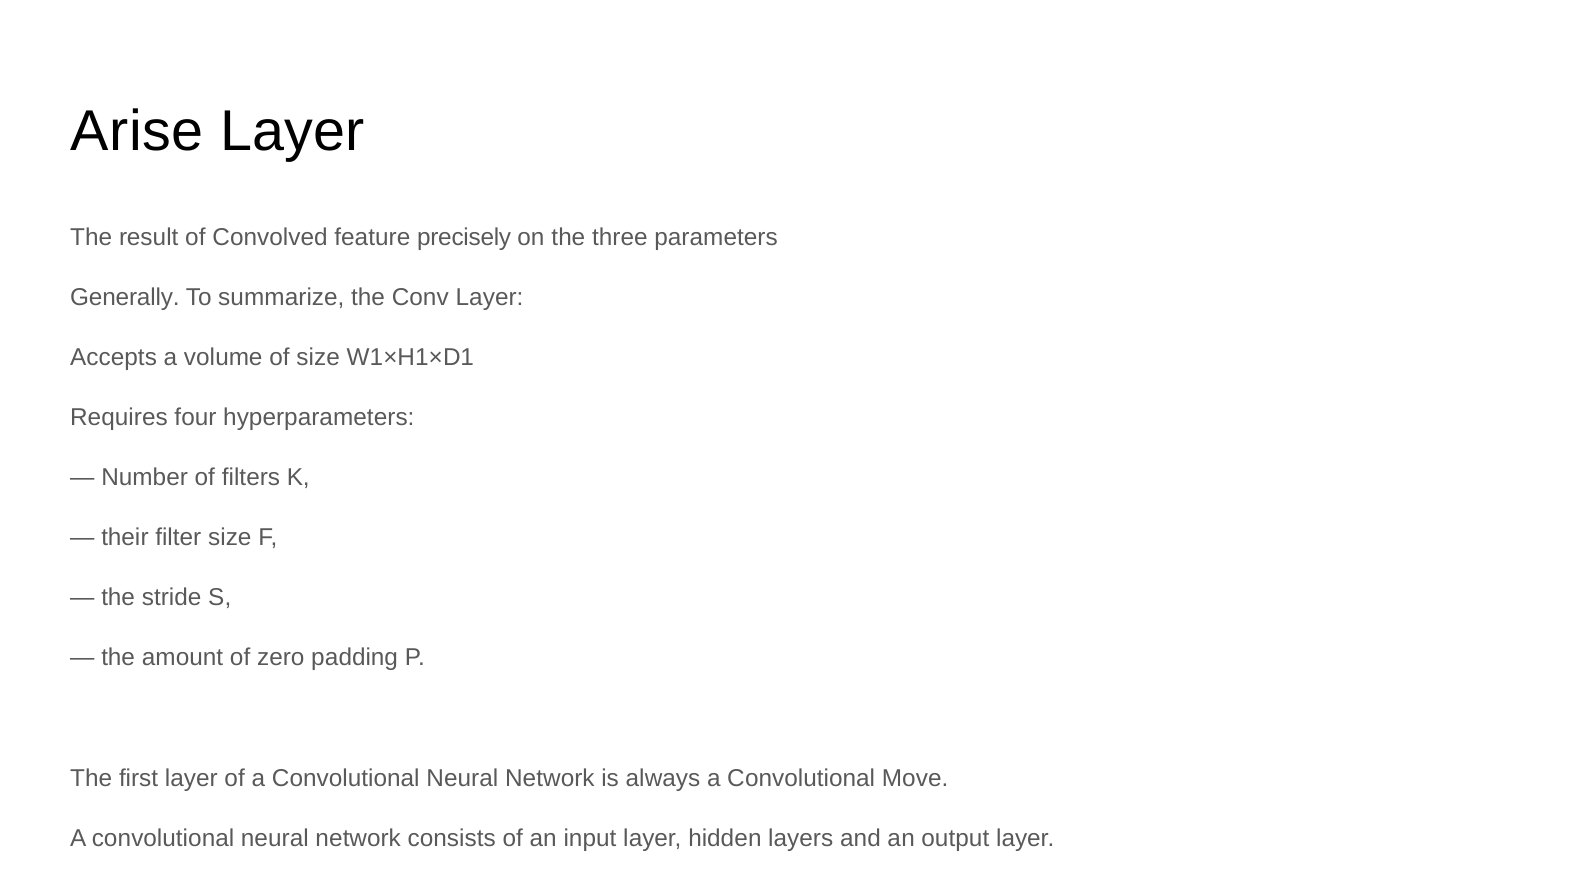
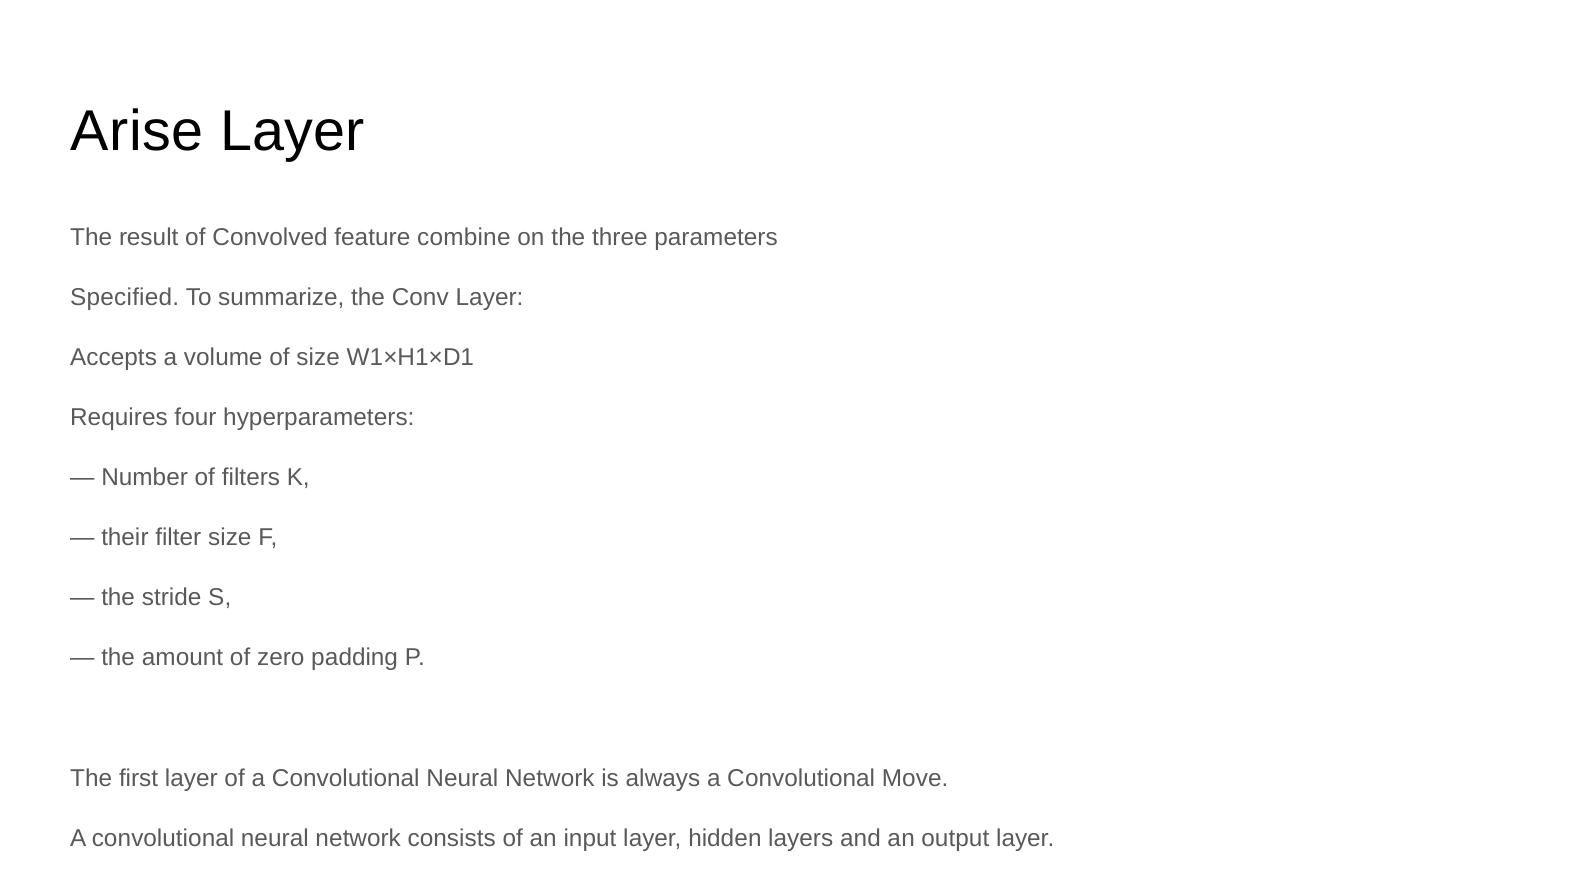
precisely: precisely -> combine (464, 237)
Generally: Generally -> Specified (125, 297)
